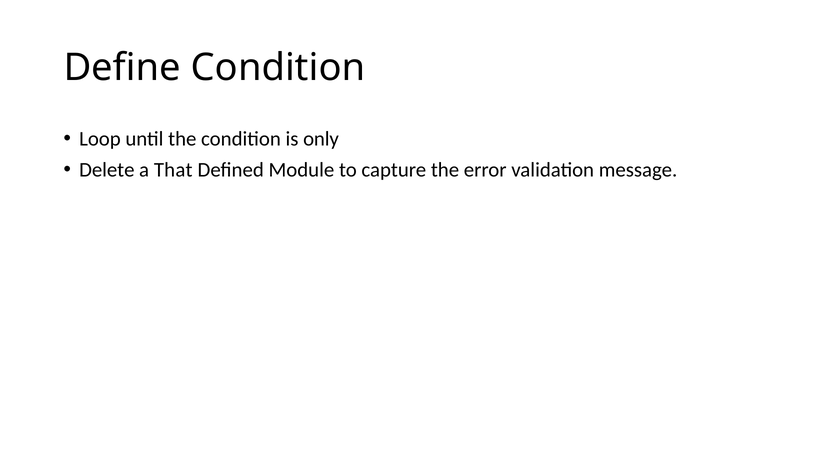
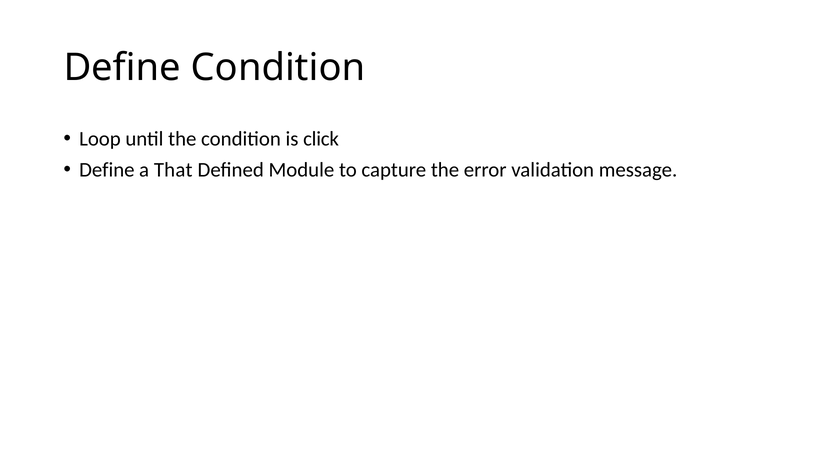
only: only -> click (321, 139)
Delete: Delete -> Define (107, 170)
